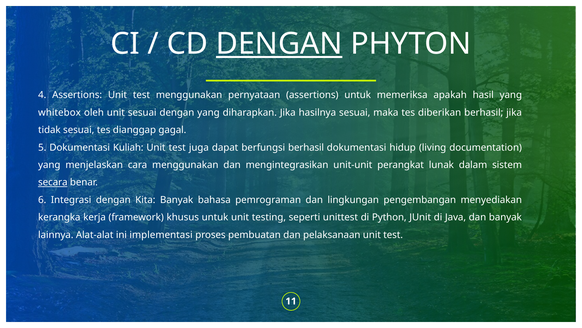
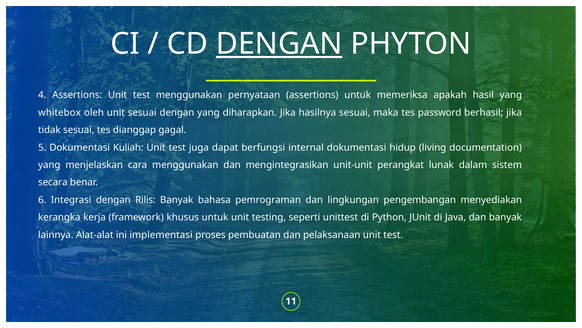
diberikan: diberikan -> password (440, 112)
berfungsi berhasil: berhasil -> internal (306, 147)
secara underline: present -> none (53, 182)
Kita: Kita -> Rilis (145, 200)
